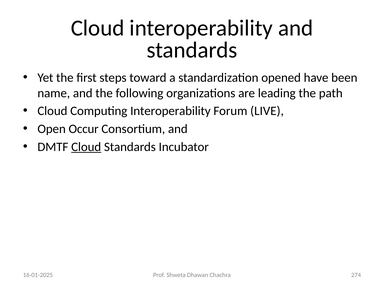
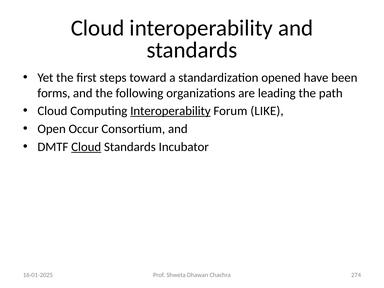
name: name -> forms (54, 93)
Interoperability underline: none -> present (170, 111)
LIVE: LIVE -> LIKE (267, 111)
